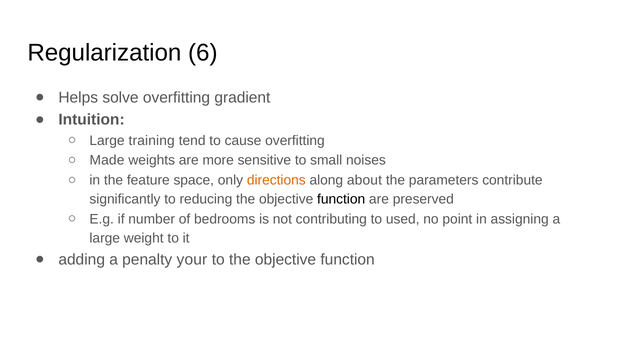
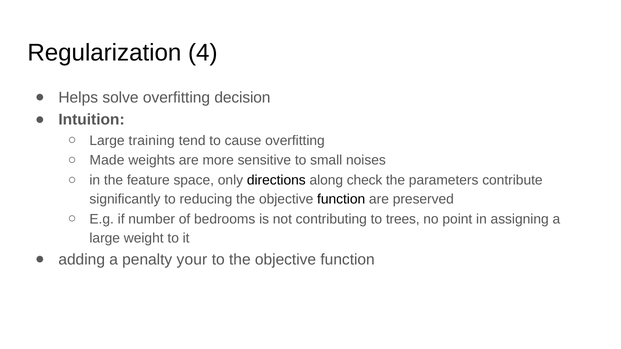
6: 6 -> 4 (203, 53)
gradient: gradient -> decision (242, 98)
directions colour: orange -> black (276, 180)
about: about -> check (365, 180)
used: used -> trees (403, 219)
